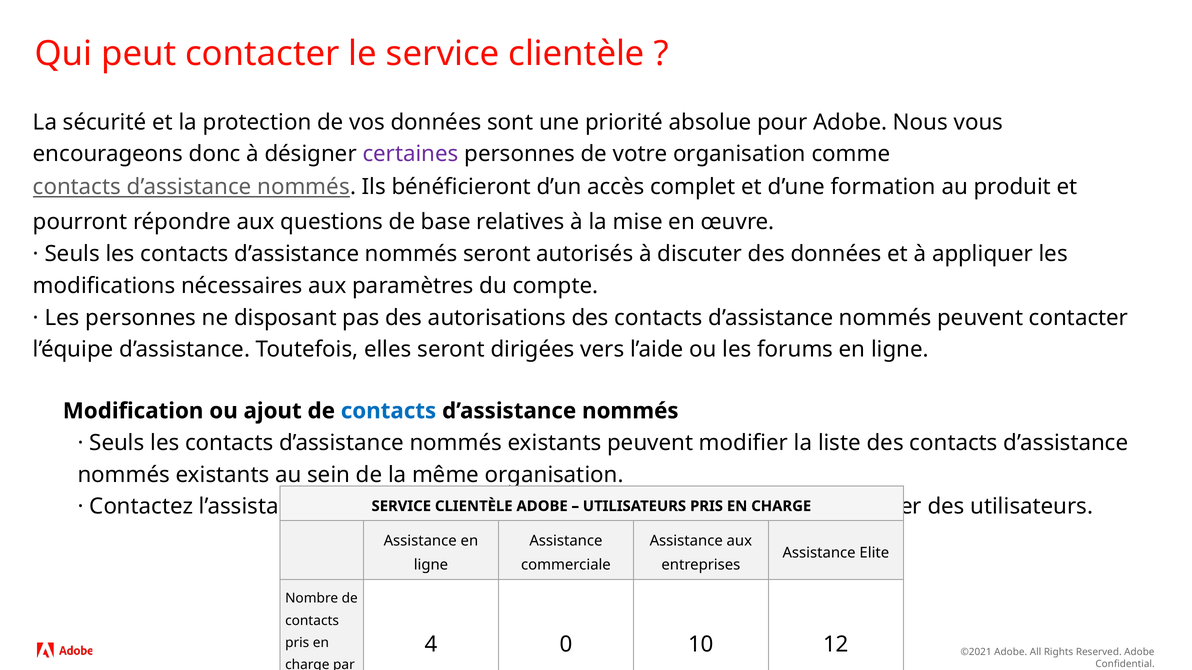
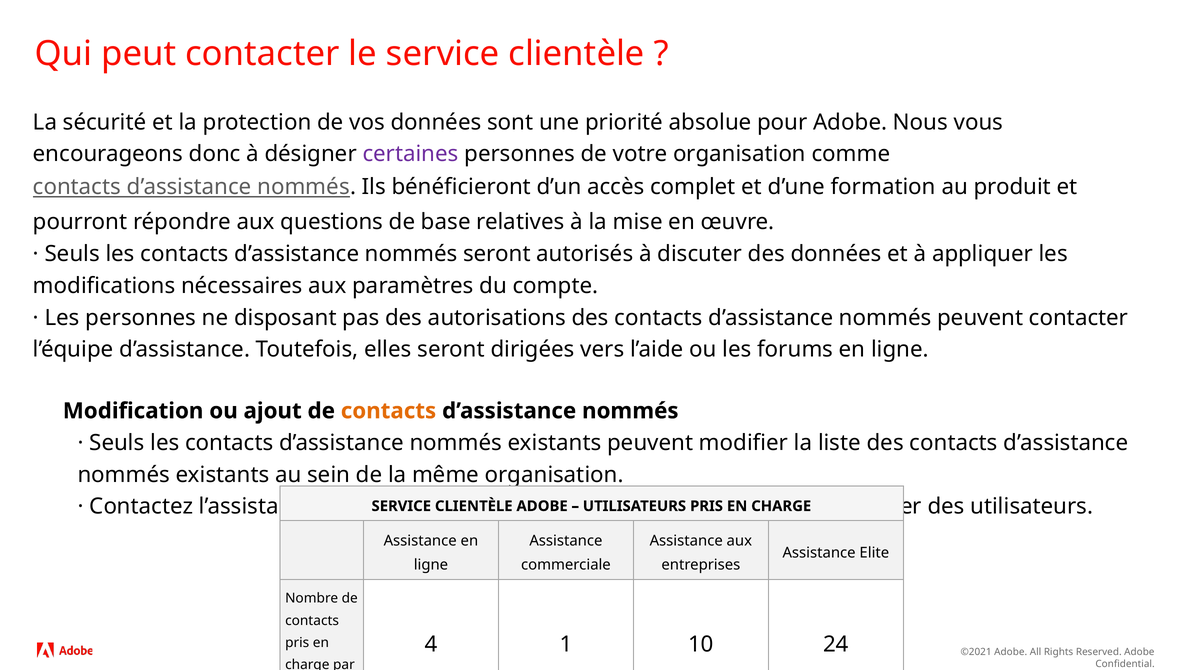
contacts colour: blue -> orange (388, 411)
0: 0 -> 1 (566, 645)
12: 12 -> 24 (836, 645)
